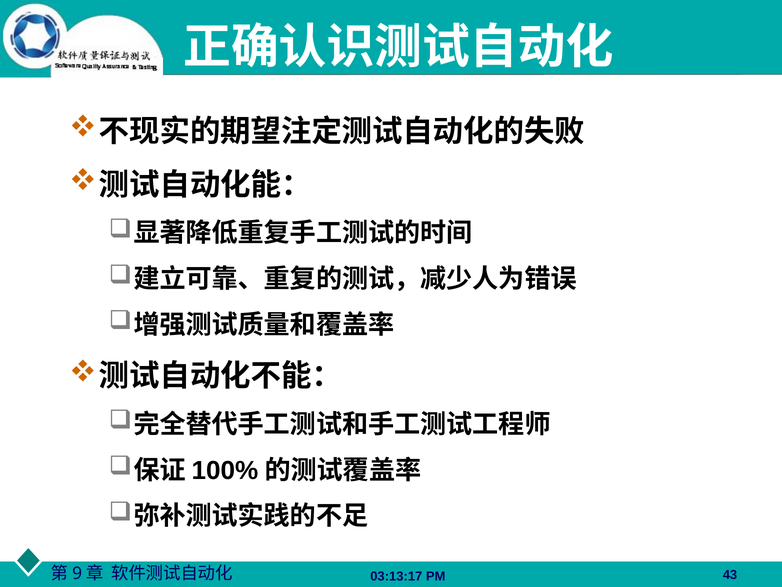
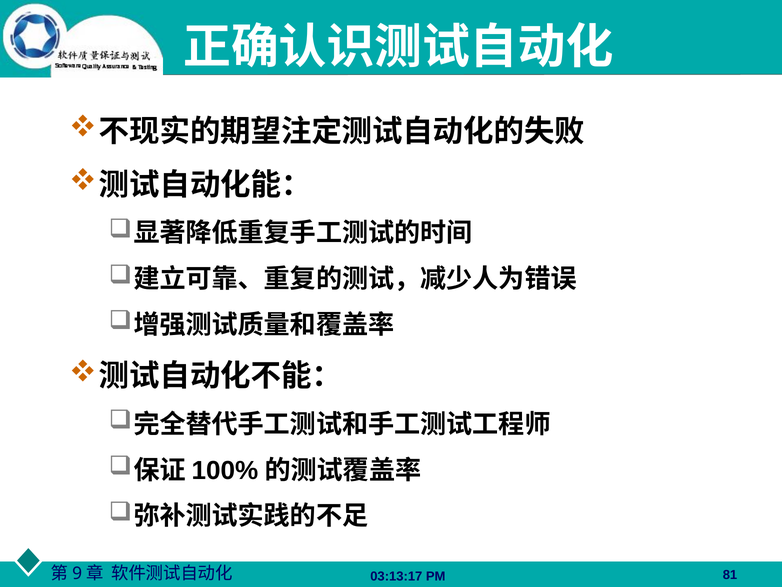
43: 43 -> 81 (730, 575)
